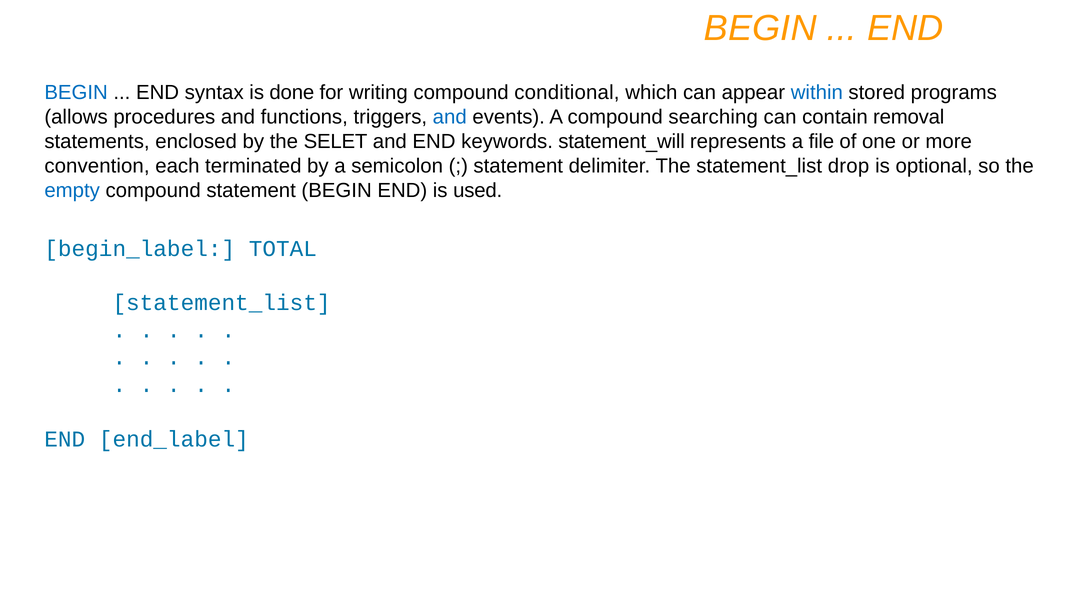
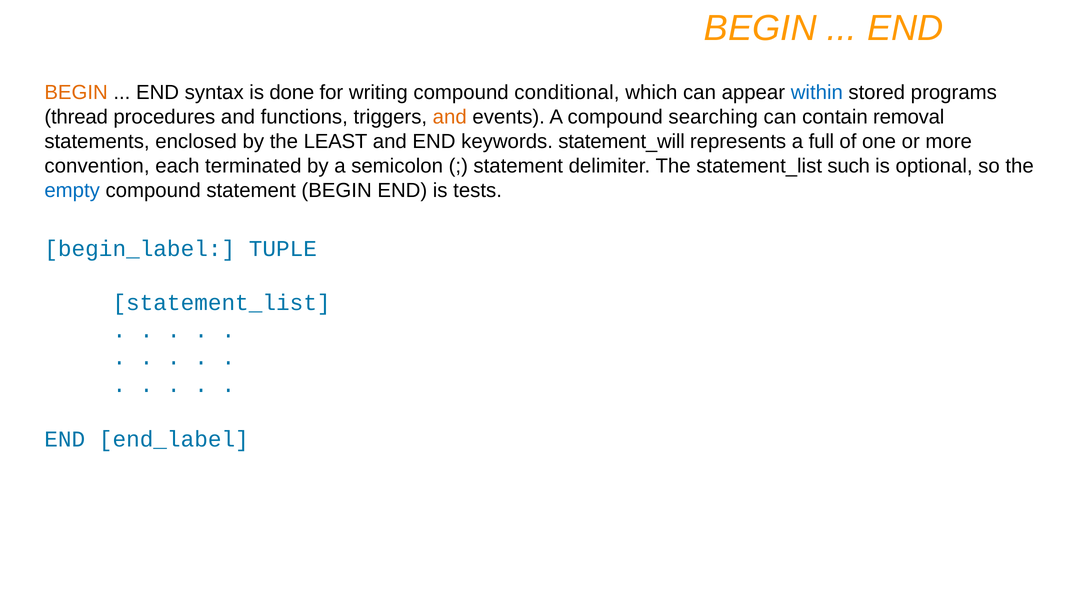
BEGIN colour: blue -> orange (76, 92)
allows: allows -> thread (76, 117)
and colour: blue -> orange (450, 117)
SELET: SELET -> LEAST (336, 141)
file: file -> full (821, 141)
drop: drop -> such (849, 166)
used: used -> tests (478, 190)
TOTAL: TOTAL -> TUPLE (283, 249)
